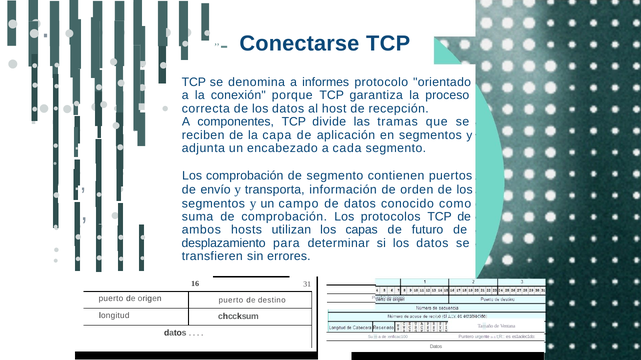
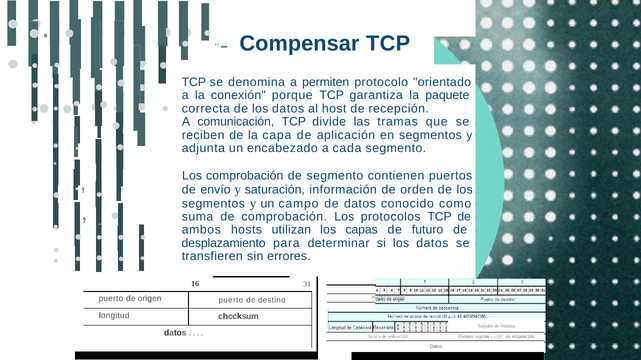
Conectarse: Conectarse -> Compensar (299, 43)
informes: informes -> permiten (326, 82)
proceso: proceso -> paquete (447, 95)
componentes: componentes -> comunicación (236, 122)
transporta: transporta -> saturación (275, 190)
